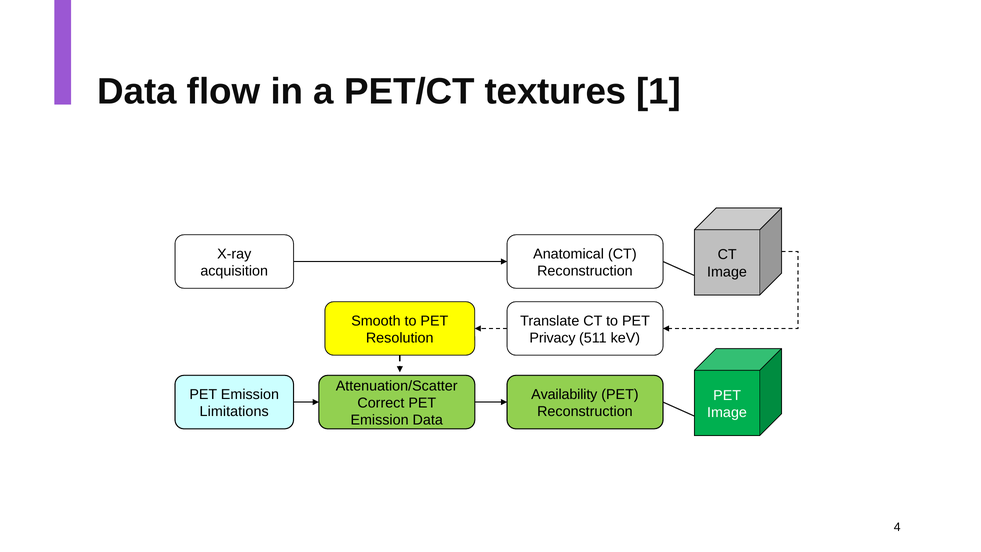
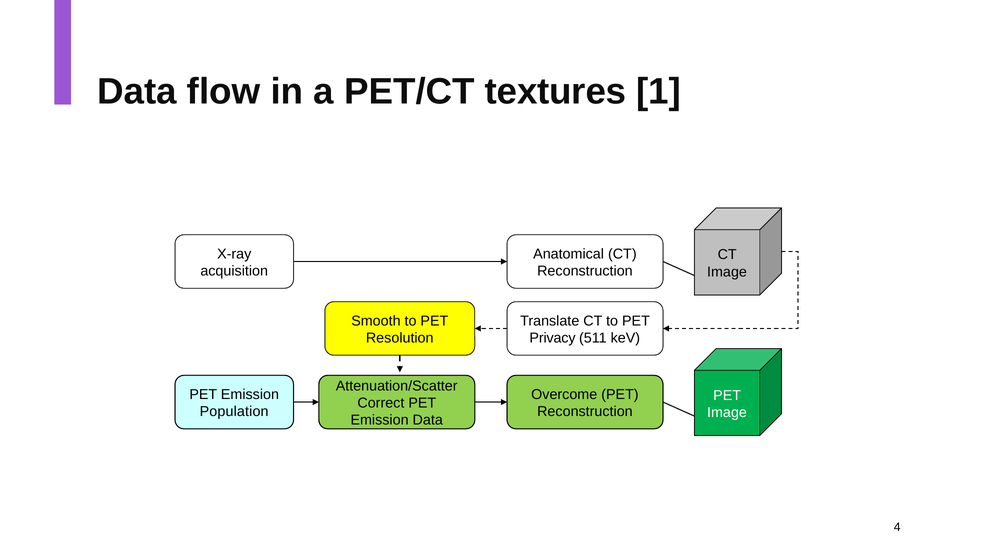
Availability: Availability -> Overcome (564, 394)
Limitations: Limitations -> Population (234, 411)
